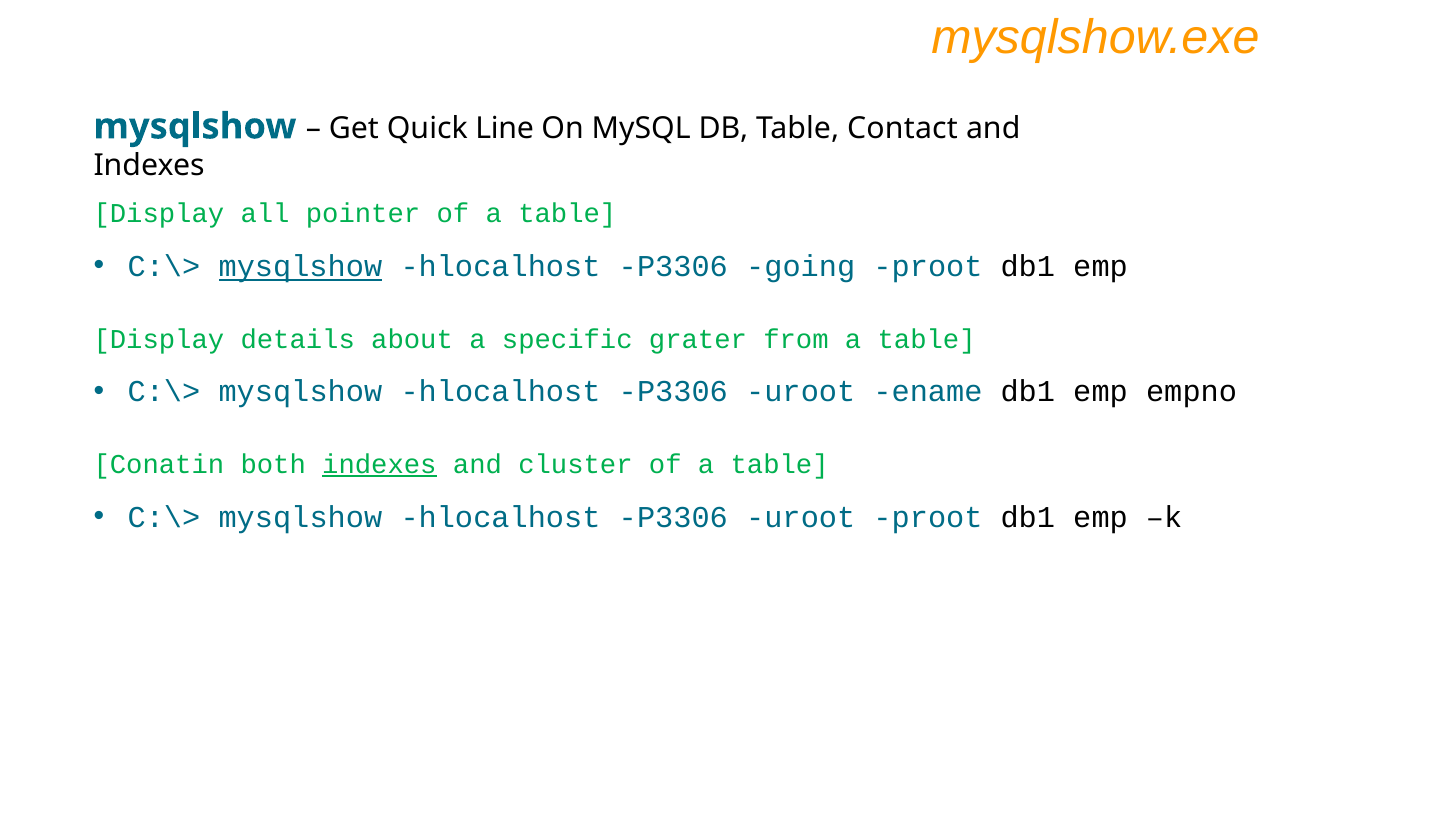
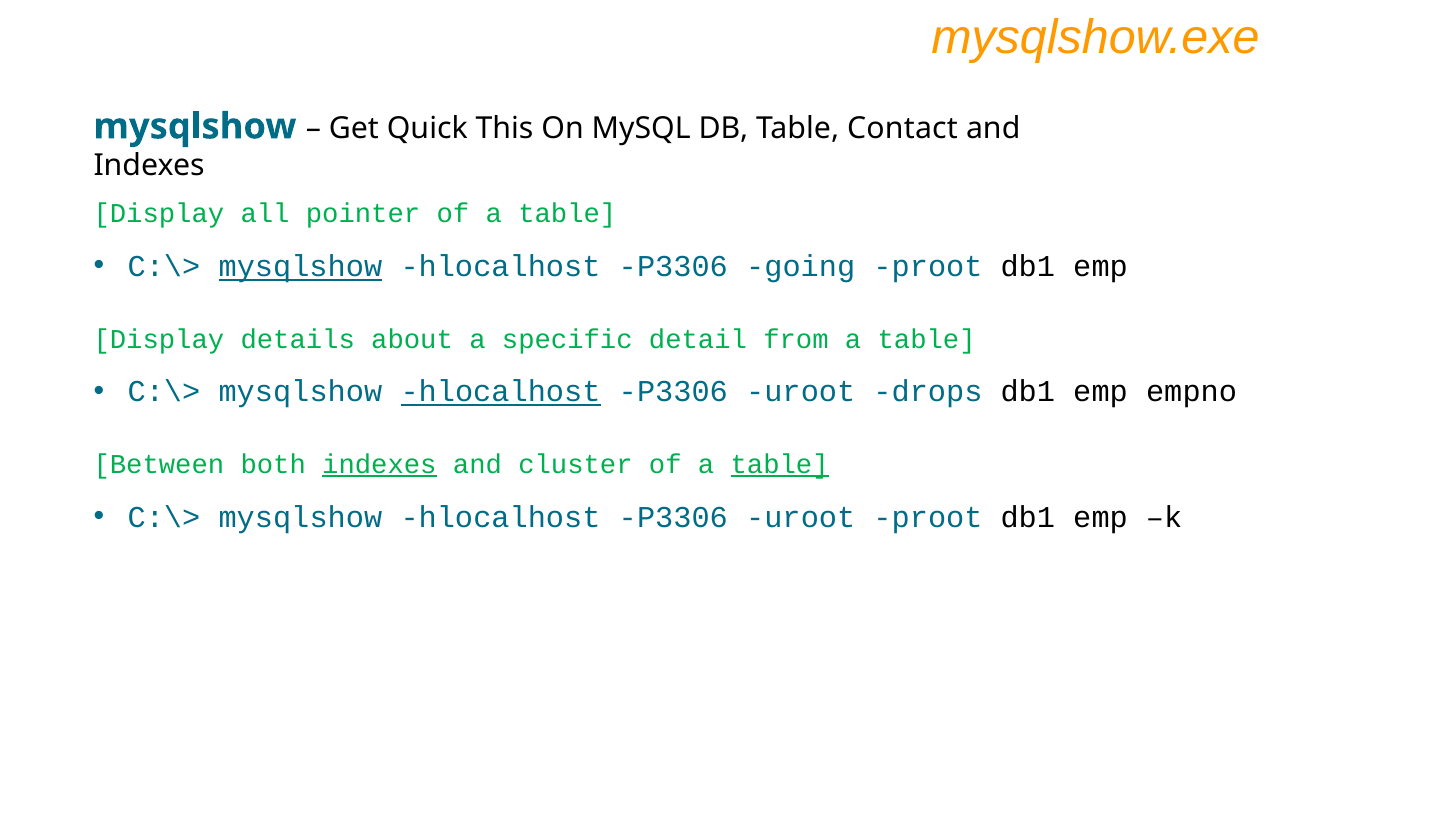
Line: Line -> This (505, 128)
grater: grater -> detail (698, 339)
hlocalhost underline: none -> present (500, 392)
ename: ename -> drops (928, 392)
Conatin: Conatin -> Between (159, 464)
table underline: none -> present (780, 464)
